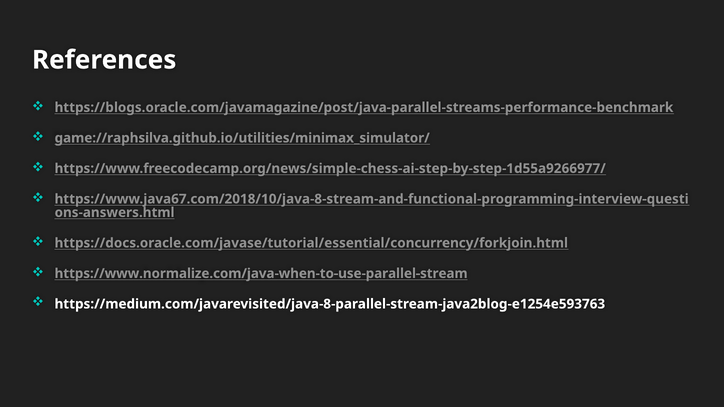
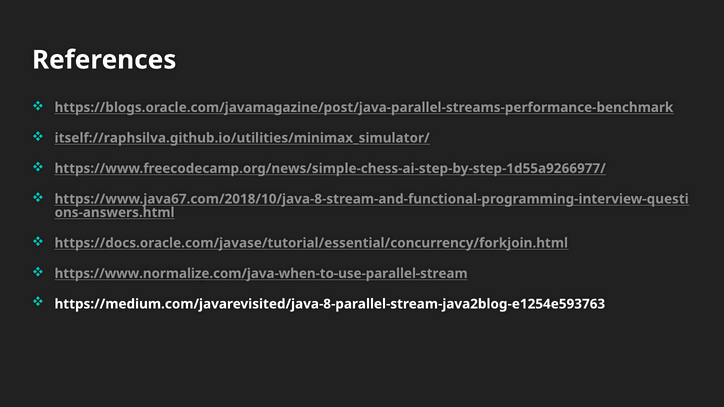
game://raphsilva.github.io/utilities/minimax_simulator/: game://raphsilva.github.io/utilities/minimax_simulator/ -> itself://raphsilva.github.io/utilities/minimax_simulator/ (242, 138)
